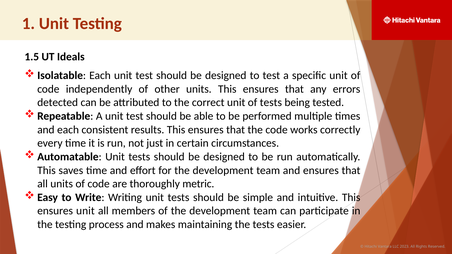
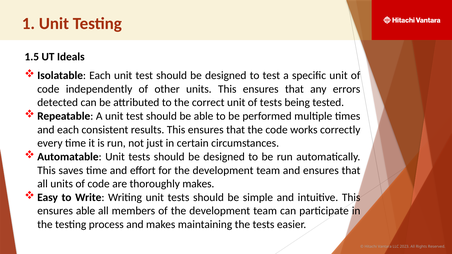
thoroughly metric: metric -> makes (198, 184)
ensures unit: unit -> able (86, 211)
